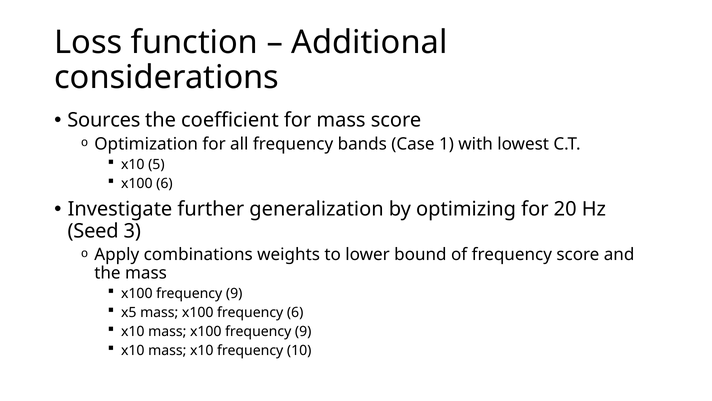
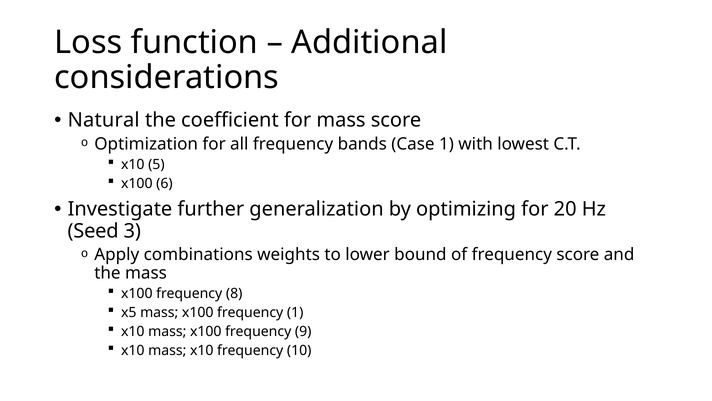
Sources: Sources -> Natural (104, 120)
9: 9 -> 8 (234, 293)
frequency 6: 6 -> 1 (295, 312)
